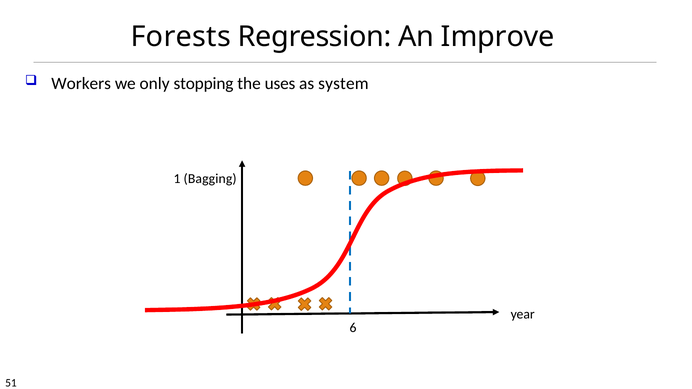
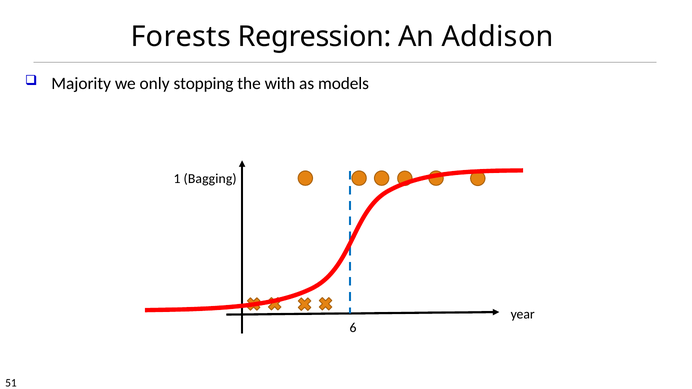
Improve: Improve -> Addison (498, 37)
Workers: Workers -> Majority (81, 83)
uses: uses -> with (280, 83)
system: system -> models (344, 83)
